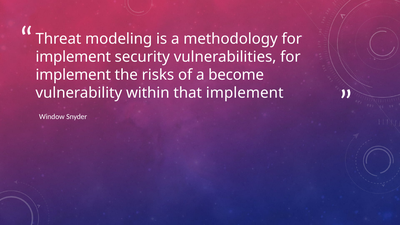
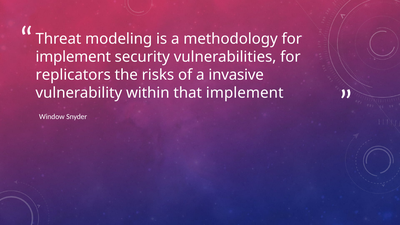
implement: implement -> replicators (73, 75)
become: become -> invasive (236, 75)
